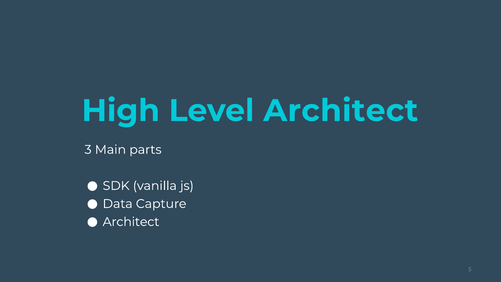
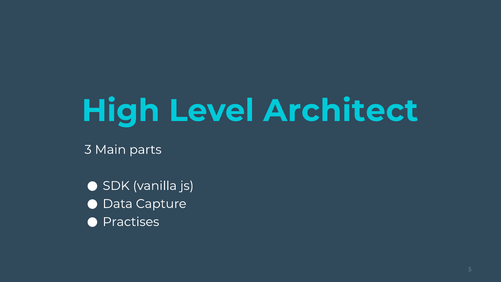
Architect: Architect -> Practises (131, 222)
